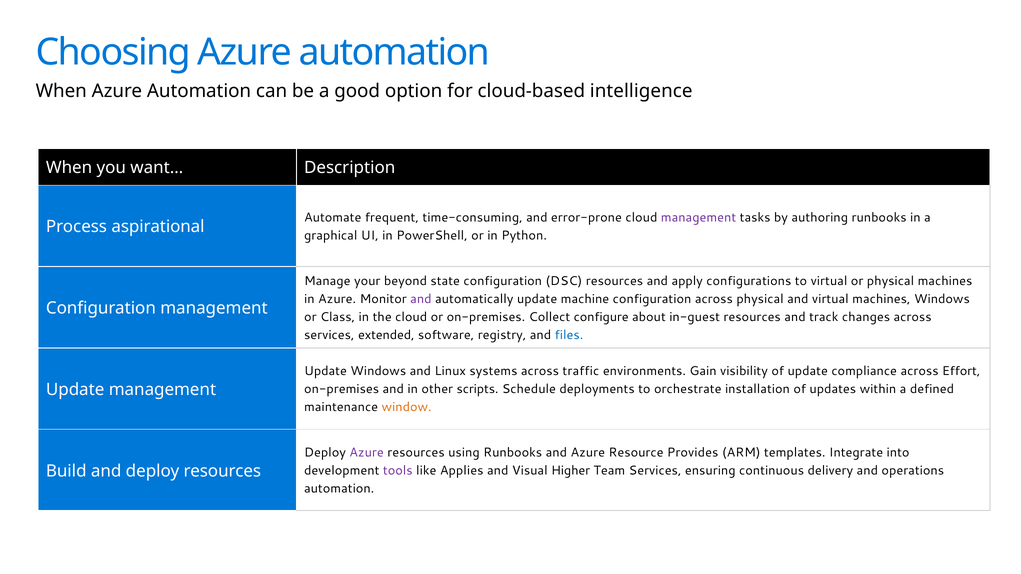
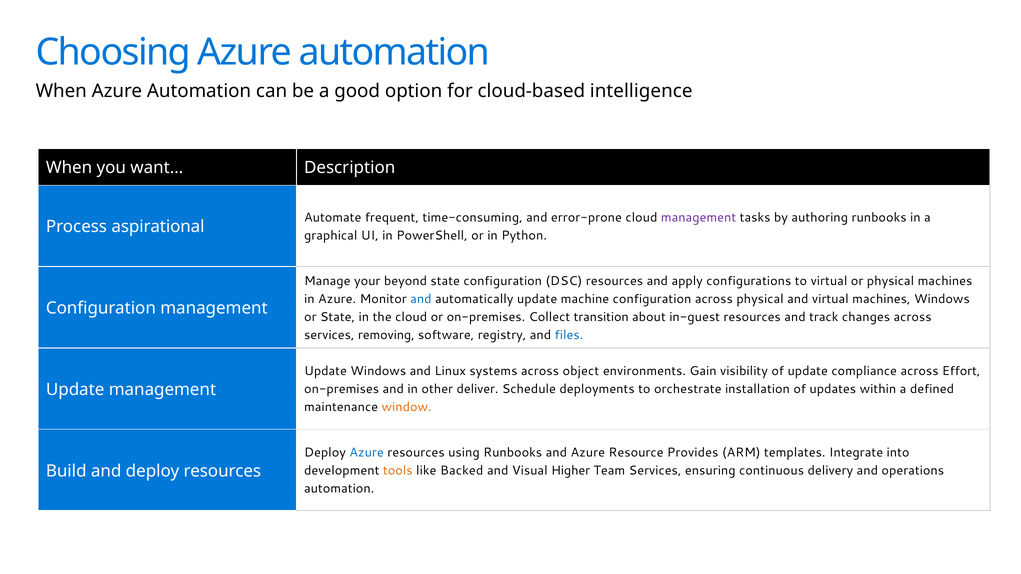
and colour: purple -> blue (421, 299)
or Class: Class -> State (338, 317)
configure: configure -> transition (601, 317)
extended: extended -> removing (386, 335)
traffic: traffic -> object (581, 371)
scripts: scripts -> deliver (478, 389)
Azure colour: purple -> blue (367, 453)
tools colour: purple -> orange (398, 471)
Applies: Applies -> Backed (462, 471)
